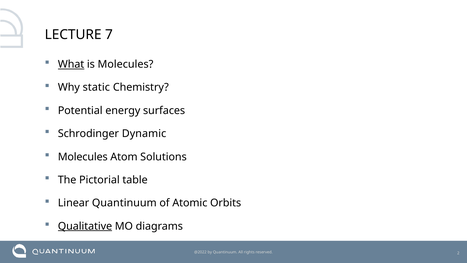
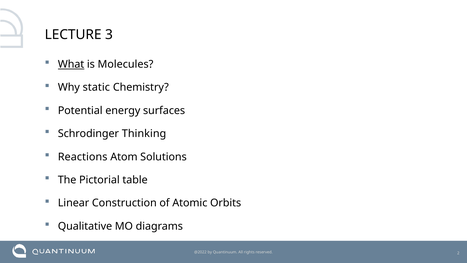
7: 7 -> 3 (109, 35)
Dynamic: Dynamic -> Thinking (144, 134)
Molecules: Molecules -> Reactions (83, 157)
Linear Quantinuum: Quantinuum -> Construction (124, 203)
Qualitative underline: present -> none (85, 226)
